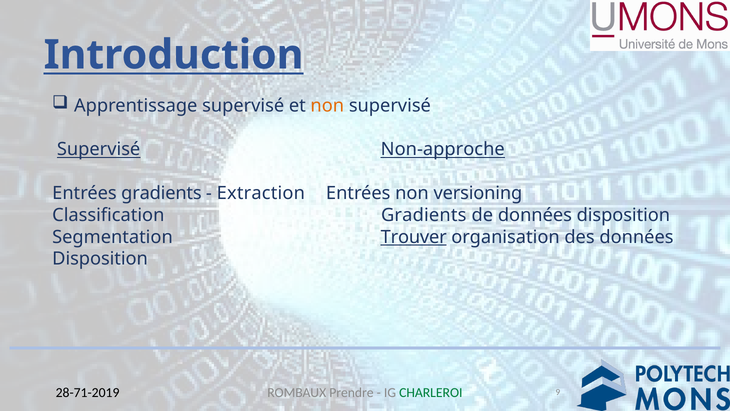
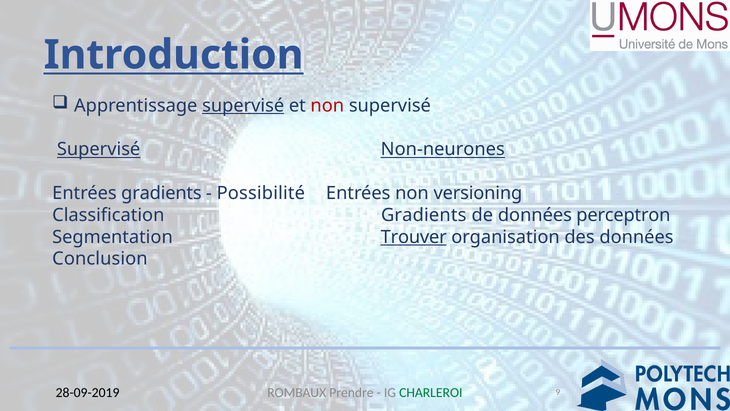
supervisé underline: none -> present (243, 105)
non colour: orange -> red (327, 105)
Non-approche: Non-approche -> Non-neurones (443, 149)
Extraction: Extraction -> Possibilité (261, 193)
de données disposition: disposition -> perceptron (623, 215)
Disposition: Disposition -> Conclusion (100, 259)
28-71-2019: 28-71-2019 -> 28-09-2019 (88, 392)
